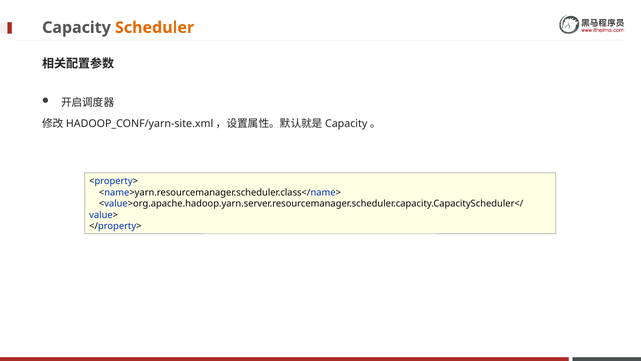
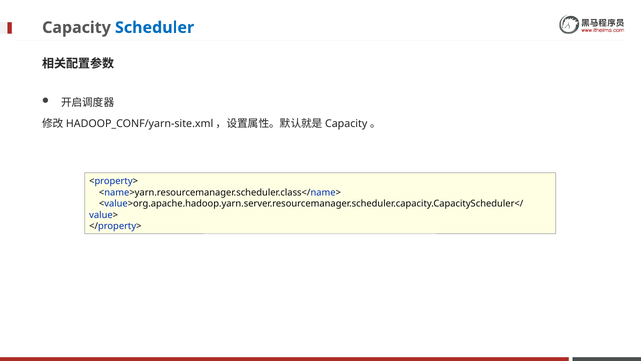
Scheduler colour: orange -> blue (155, 28)
